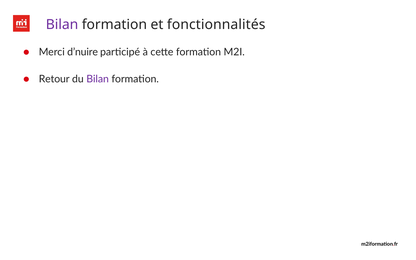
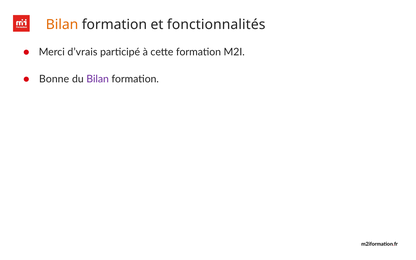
Bilan colour: purple -> orange (62, 24)
d’nuire: d’nuire -> d’vrais (82, 52)
Retour: Retour -> Bonne (54, 79)
